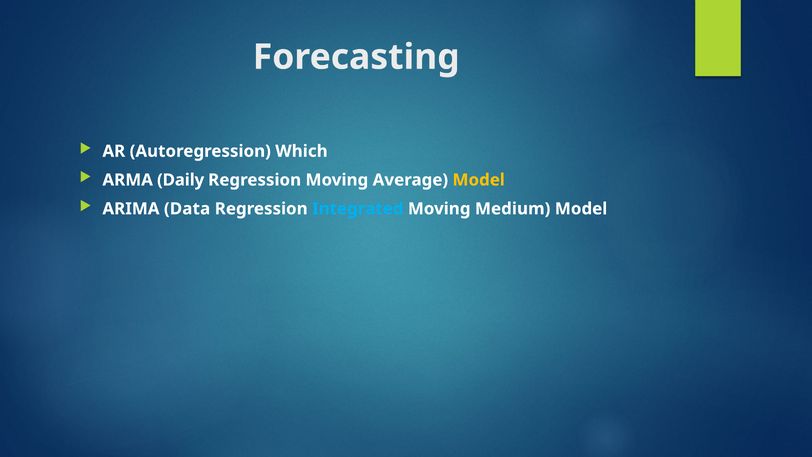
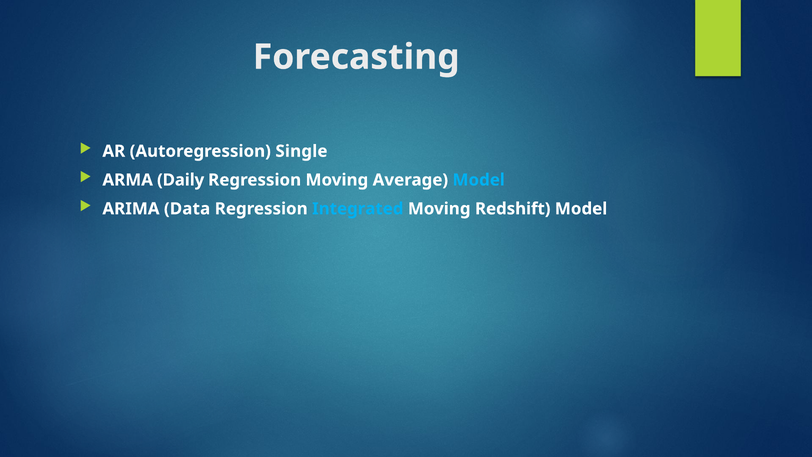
Which: Which -> Single (301, 151)
Model colour: yellow -> light blue (479, 180)
Medium: Medium -> Redshift (513, 209)
